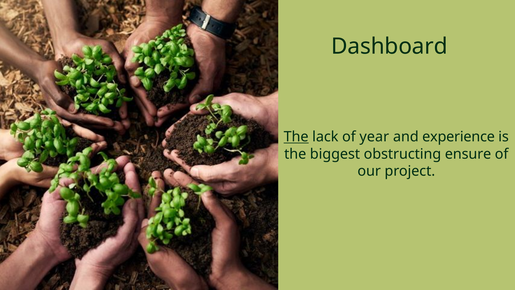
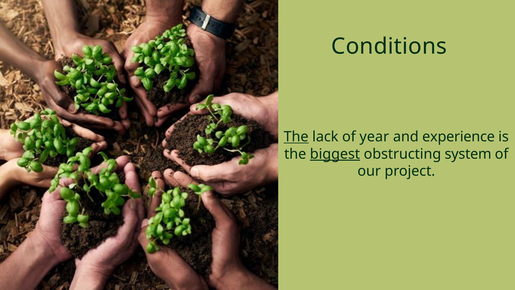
Dashboard: Dashboard -> Conditions (389, 46)
biggest underline: none -> present (335, 154)
ensure: ensure -> system (468, 154)
